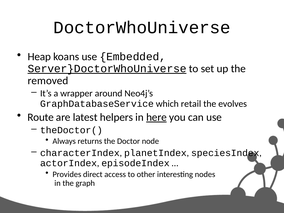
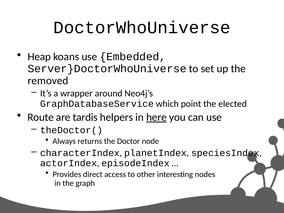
Server}DoctorWhoUniverse underline: present -> none (107, 69)
retail: retail -> point (191, 104)
evolves: evolves -> elected (233, 104)
latest: latest -> tardis (85, 117)
